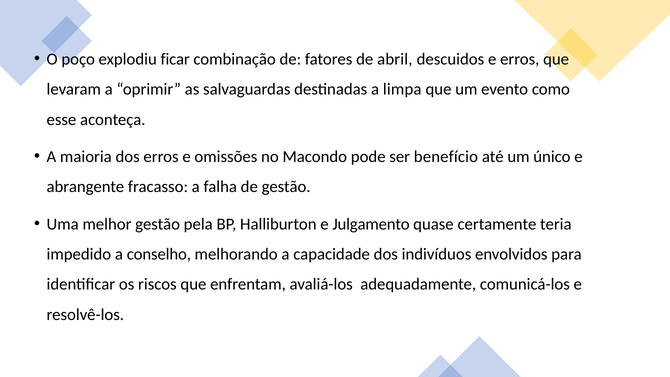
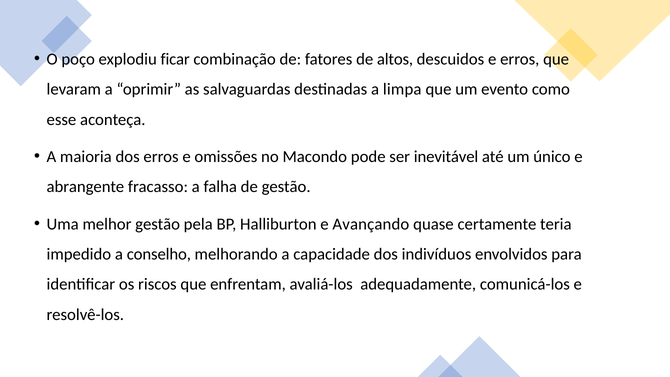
abril: abril -> altos (395, 59)
benefício: benefício -> inevitável (446, 157)
Julgamento: Julgamento -> Avançando (371, 224)
